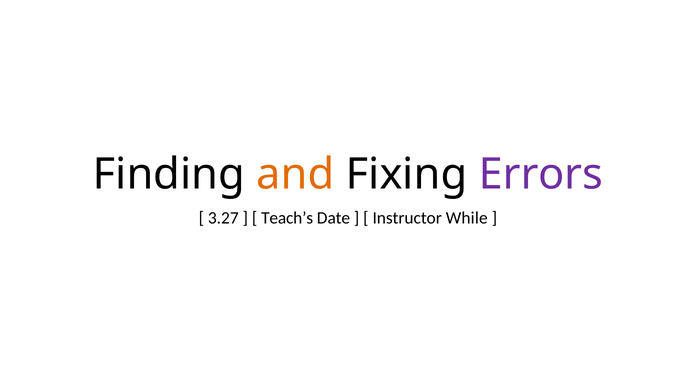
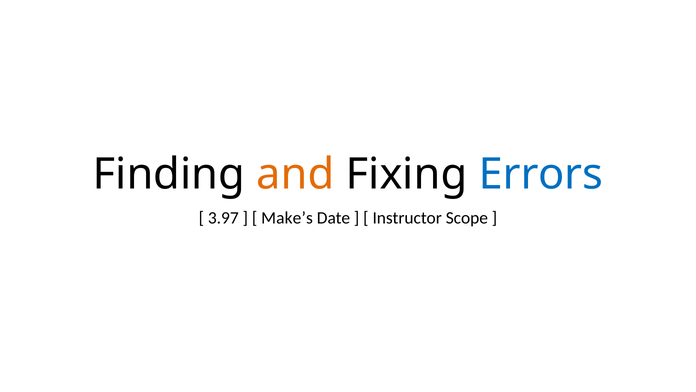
Errors colour: purple -> blue (541, 174)
3.27: 3.27 -> 3.97 (223, 218)
Teach’s: Teach’s -> Make’s (287, 218)
While: While -> Scope (467, 218)
